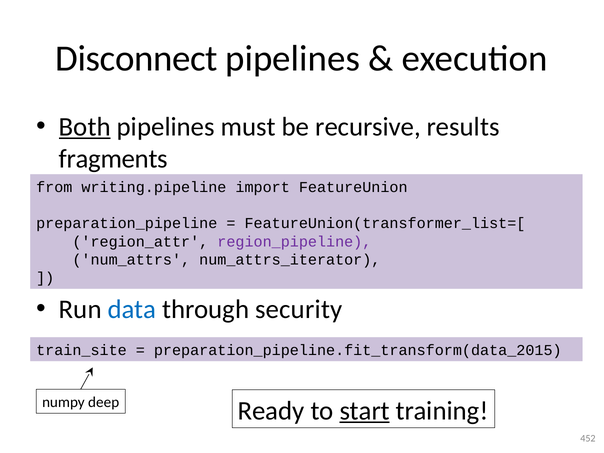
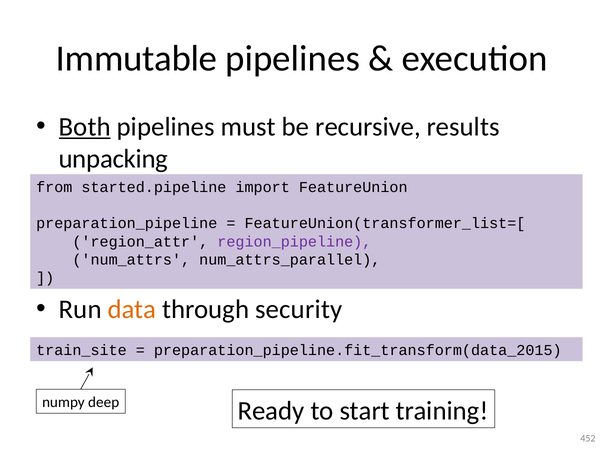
Disconnect: Disconnect -> Immutable (137, 58)
fragments: fragments -> unpacking (113, 159)
writing.pipeline: writing.pipeline -> started.pipeline (154, 187)
num_attrs_iterator: num_attrs_iterator -> num_attrs_parallel (290, 260)
data colour: blue -> orange (132, 309)
start underline: present -> none (365, 411)
